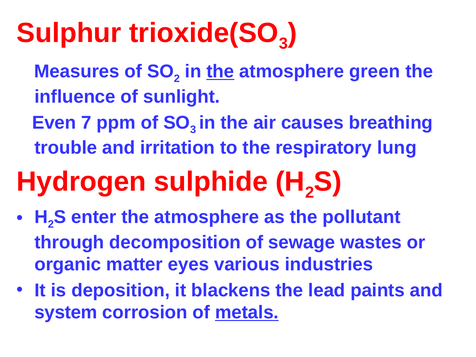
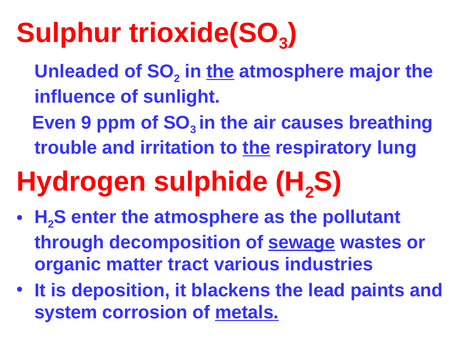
Measures: Measures -> Unleaded (77, 71)
green: green -> major (375, 71)
7: 7 -> 9 (86, 123)
the underline: none -> present (256, 148)
sewage underline: none -> present (302, 242)
eyes: eyes -> tract (188, 264)
